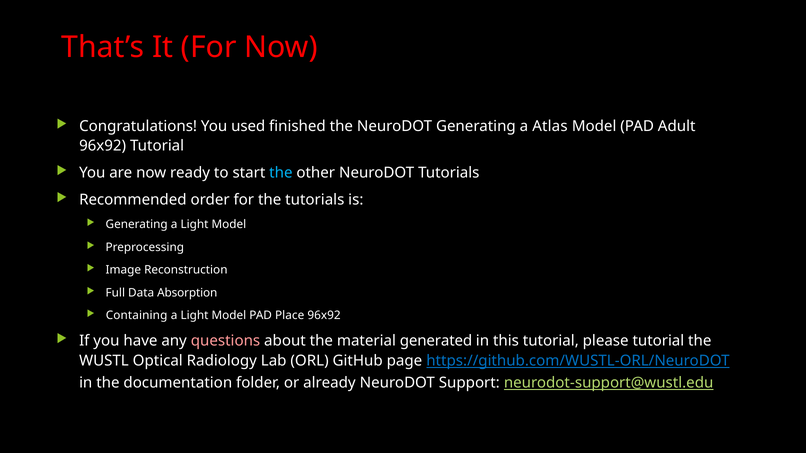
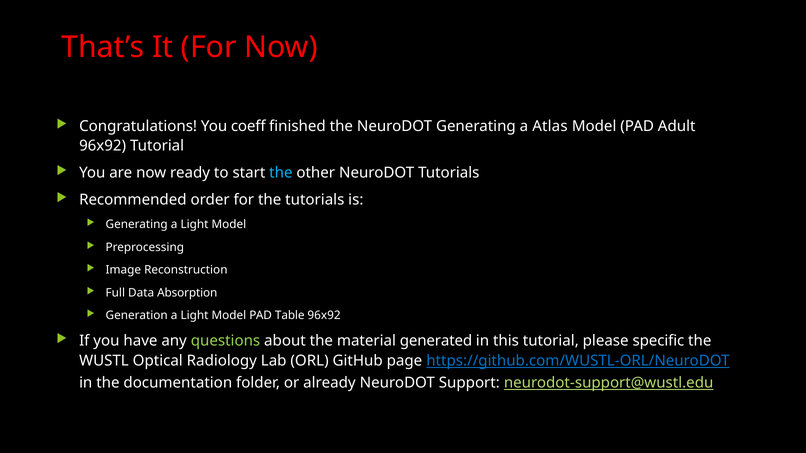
used: used -> coeff (248, 126)
Containing: Containing -> Generation (137, 316)
Place: Place -> Table (290, 316)
questions colour: pink -> light green (226, 341)
please tutorial: tutorial -> specific (658, 341)
